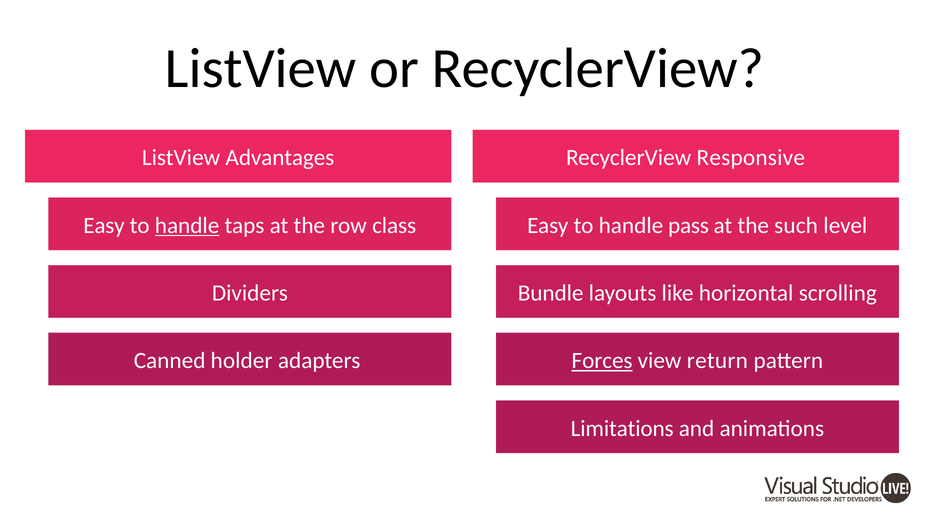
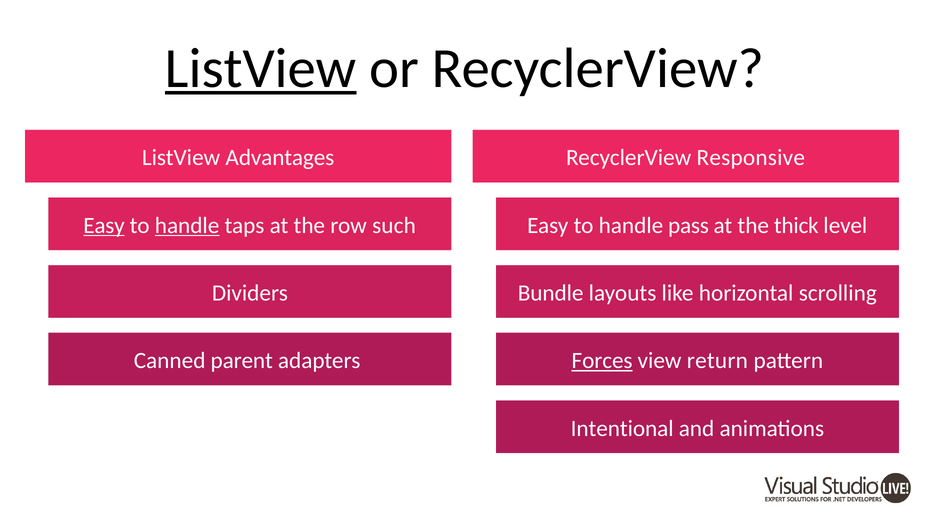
ListView underline: none -> present (261, 69)
Easy underline: none -> present (104, 226)
class: class -> such (394, 226)
such: such -> thick (796, 226)
holder: holder -> parent (242, 361)
Limitations: Limitations -> Intentional (622, 429)
